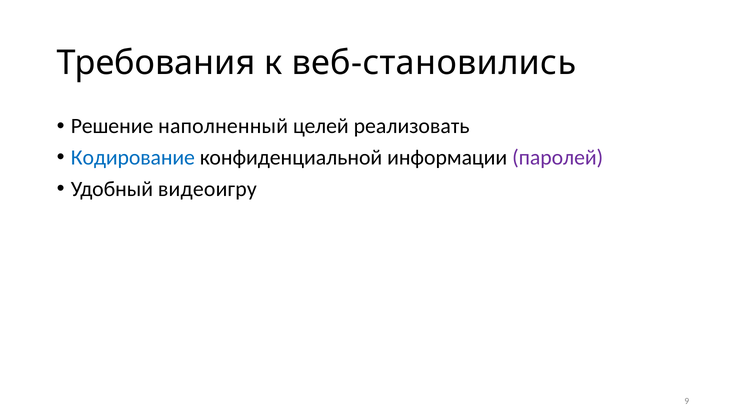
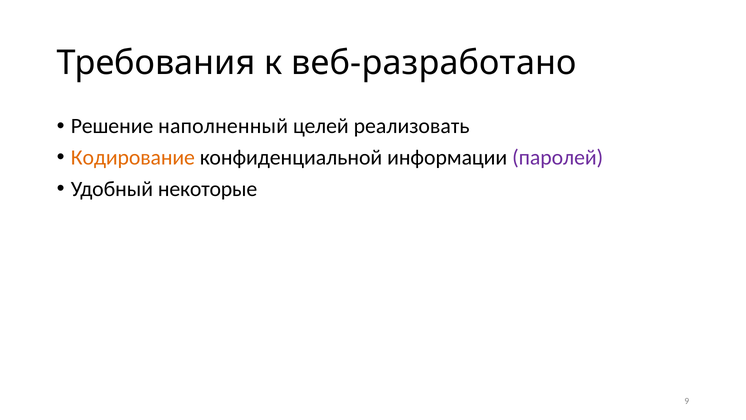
веб-становились: веб-становились -> веб-разработано (434, 63)
Кодирование colour: blue -> orange (133, 157)
видеоигру: видеоигру -> некоторые (208, 189)
